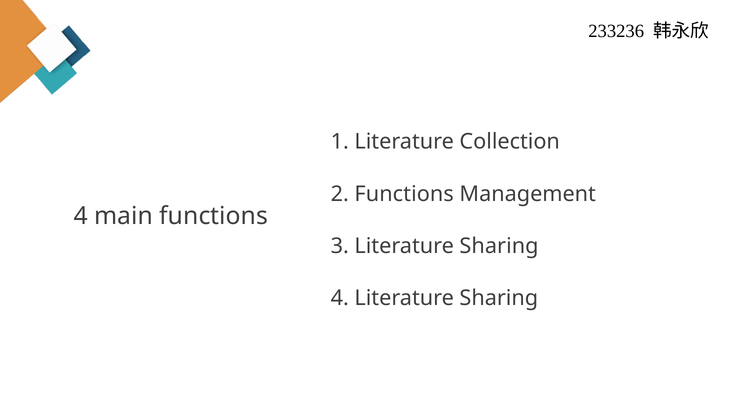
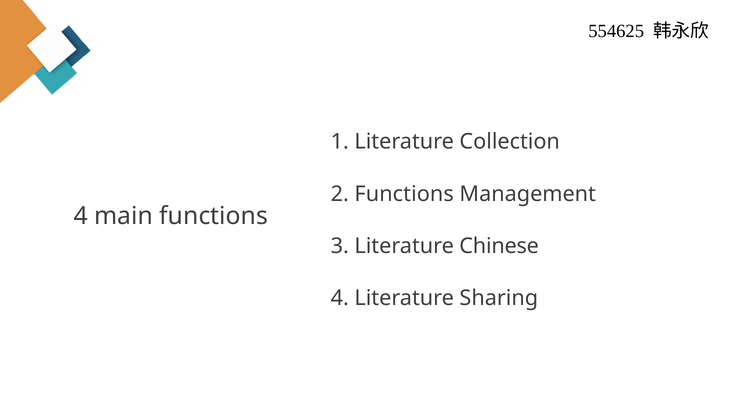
233236: 233236 -> 554625 (616, 31)
3 Literature Sharing: Sharing -> Chinese (499, 246)
